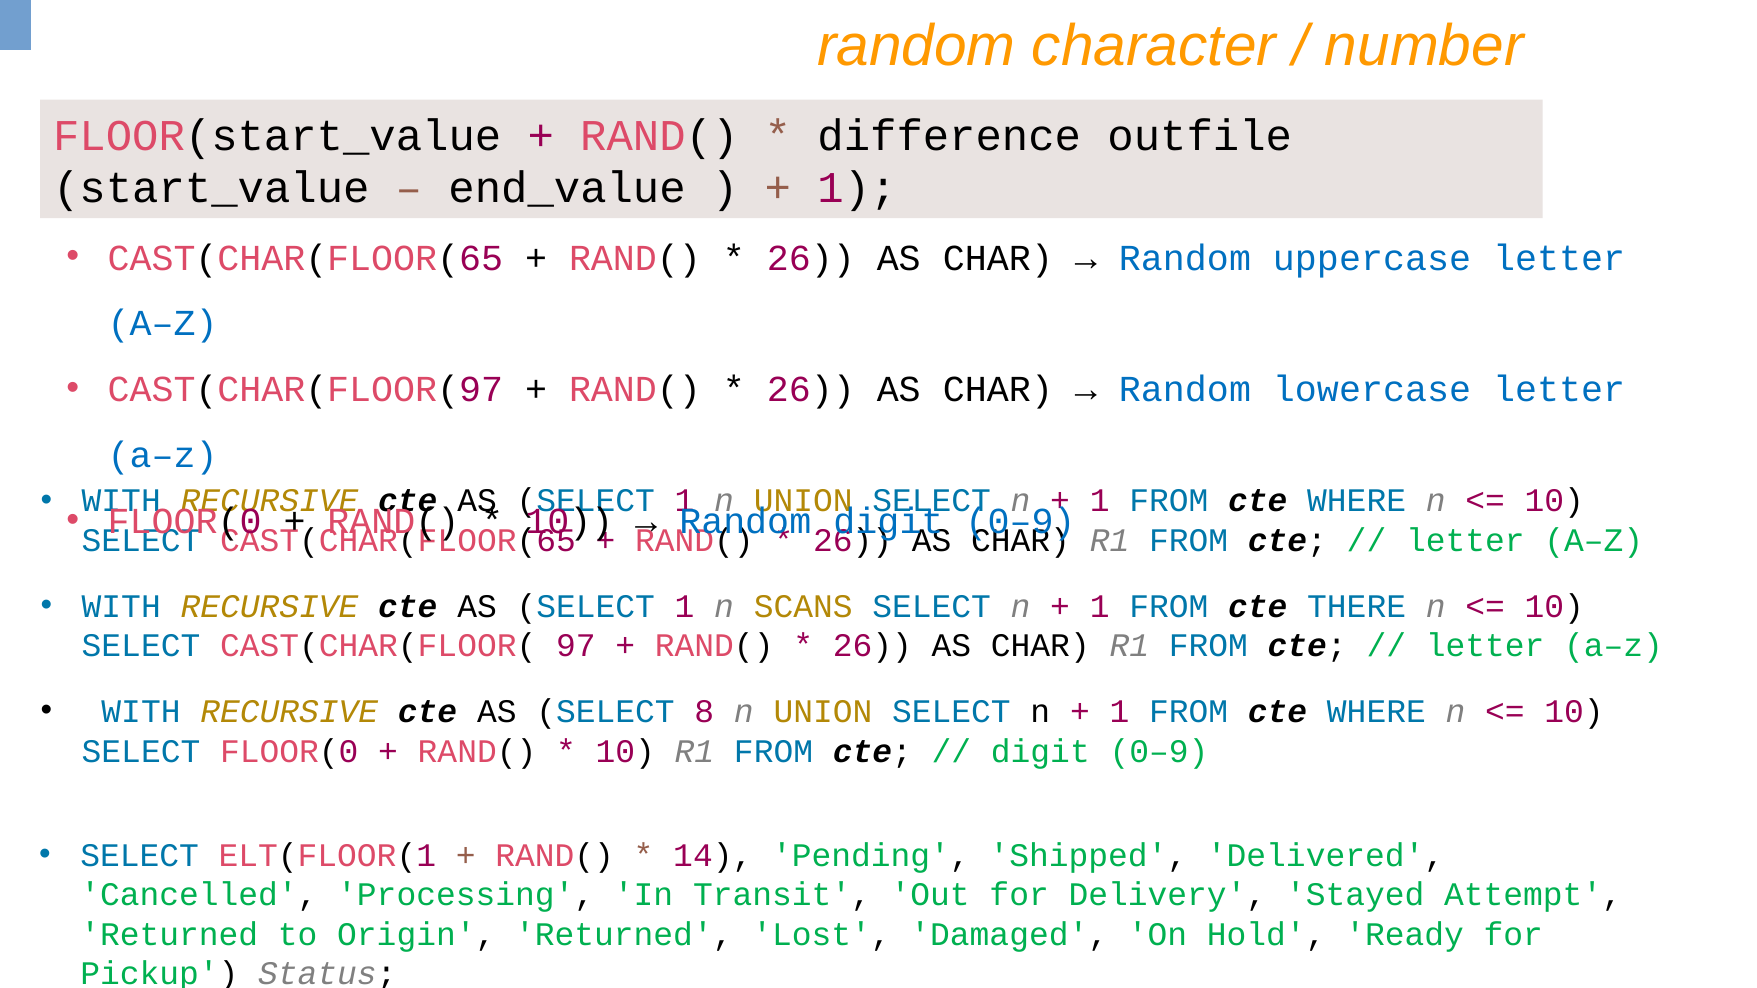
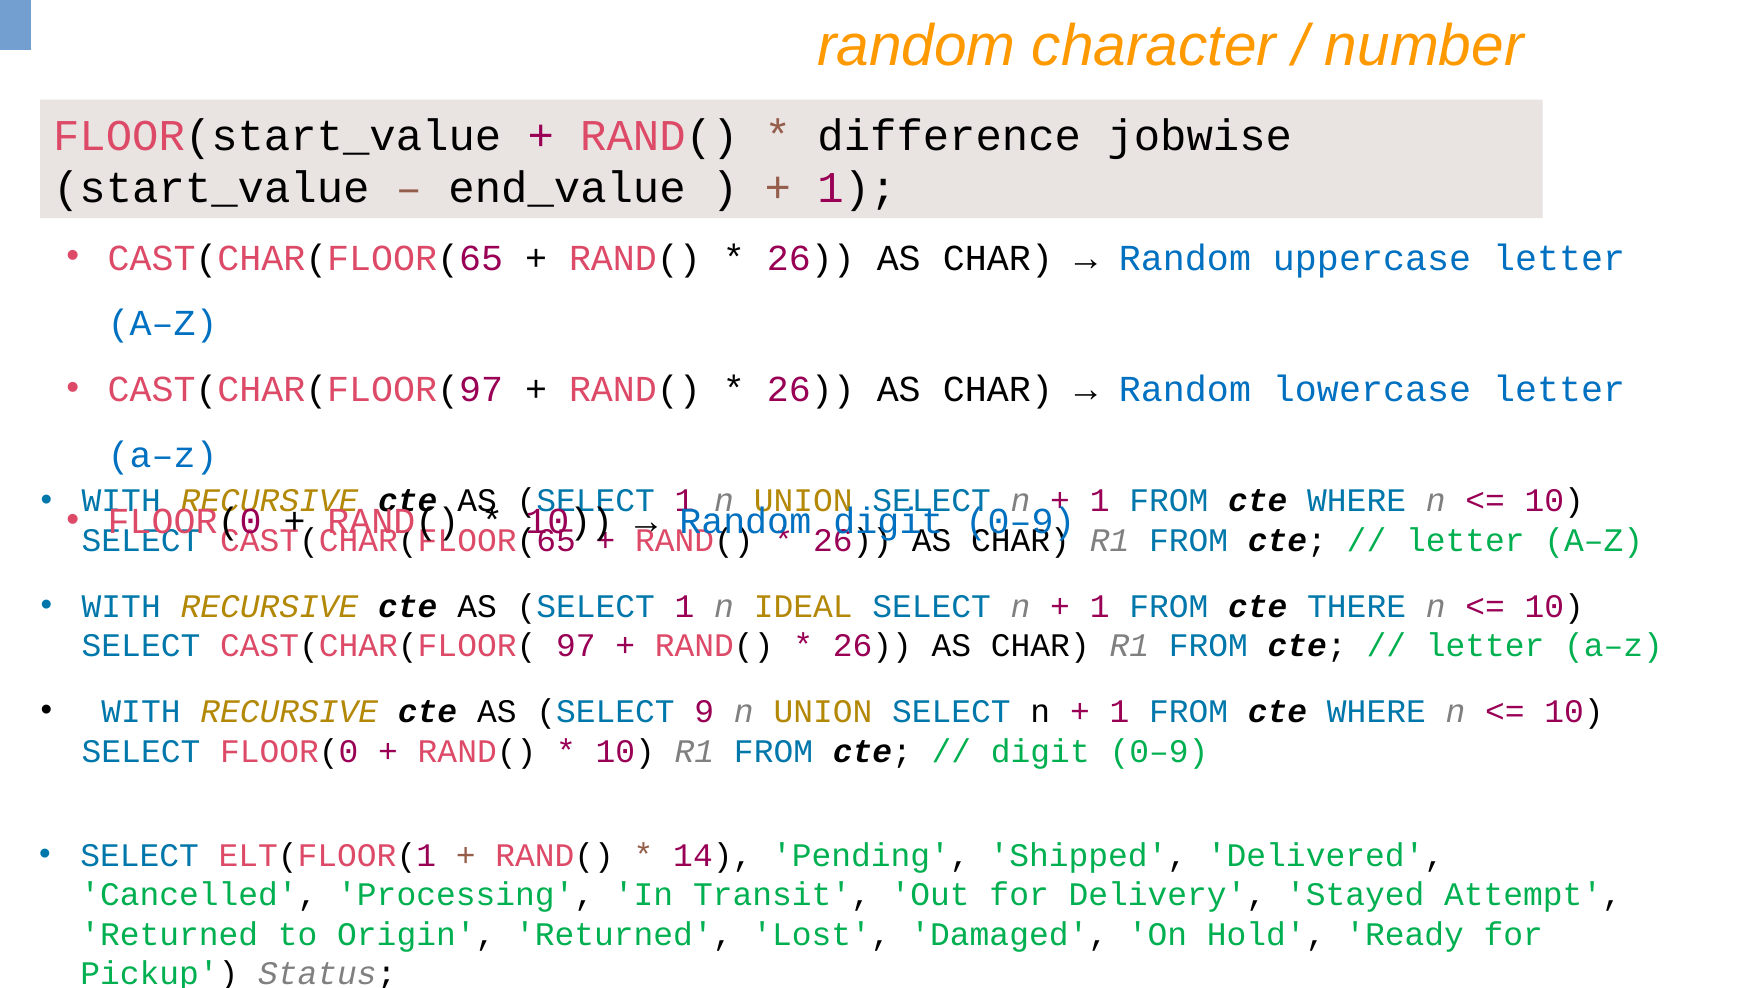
outfile: outfile -> jobwise (1200, 136)
SCANS: SCANS -> IDEAL (803, 607)
8: 8 -> 9 (704, 712)
